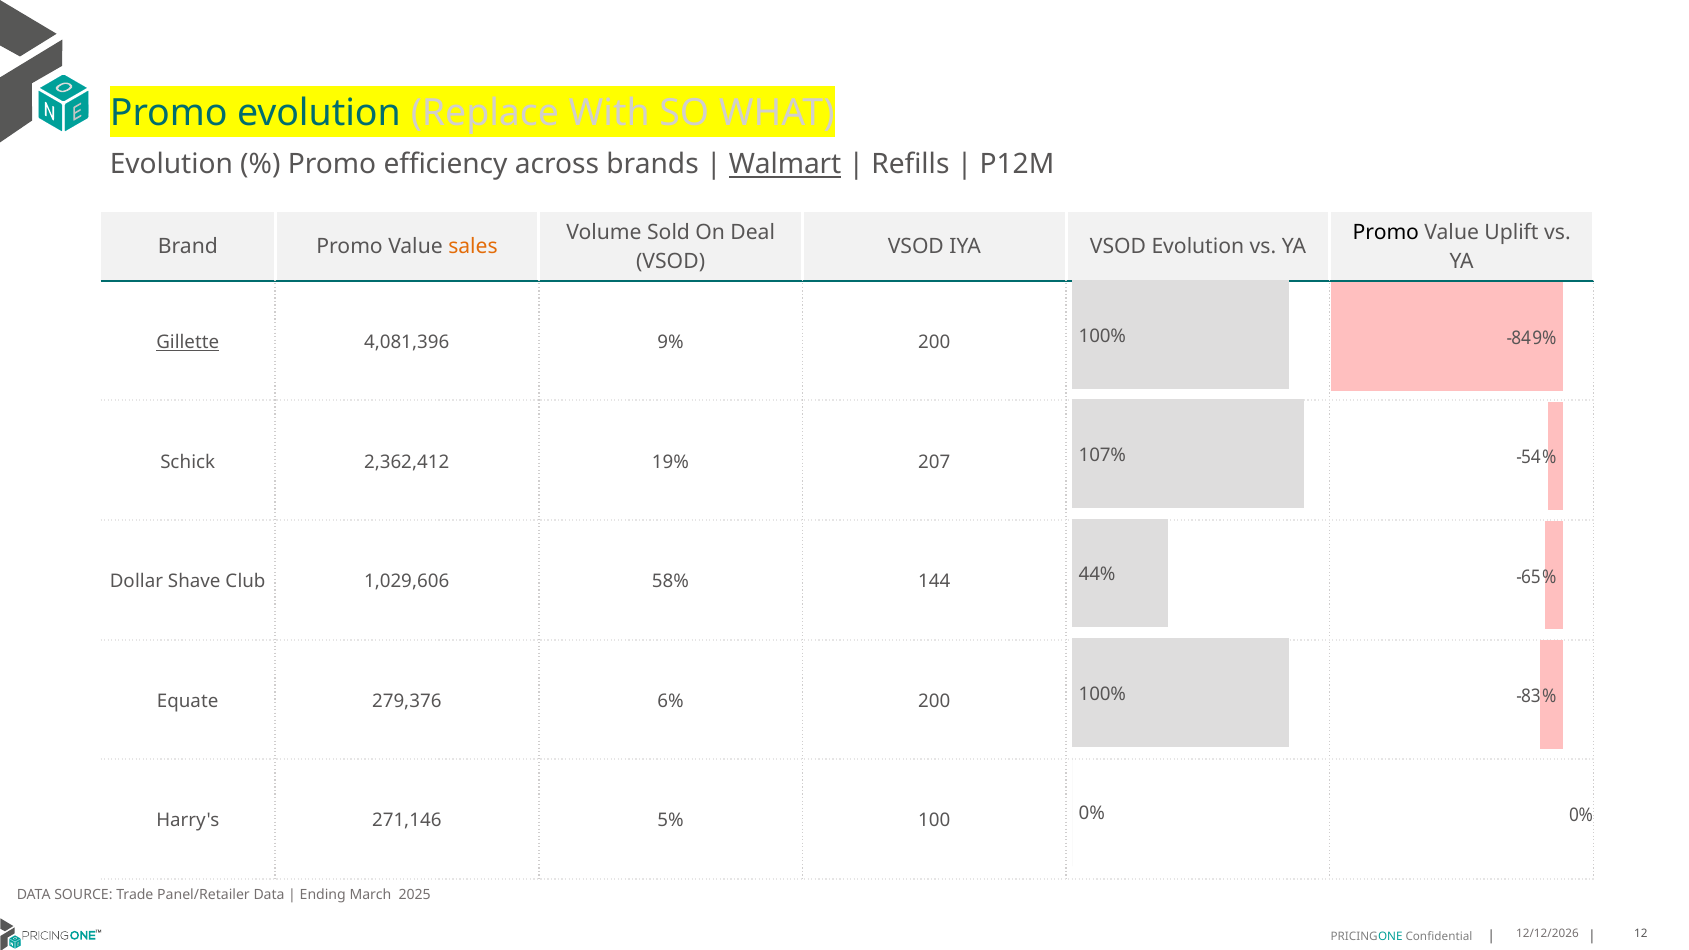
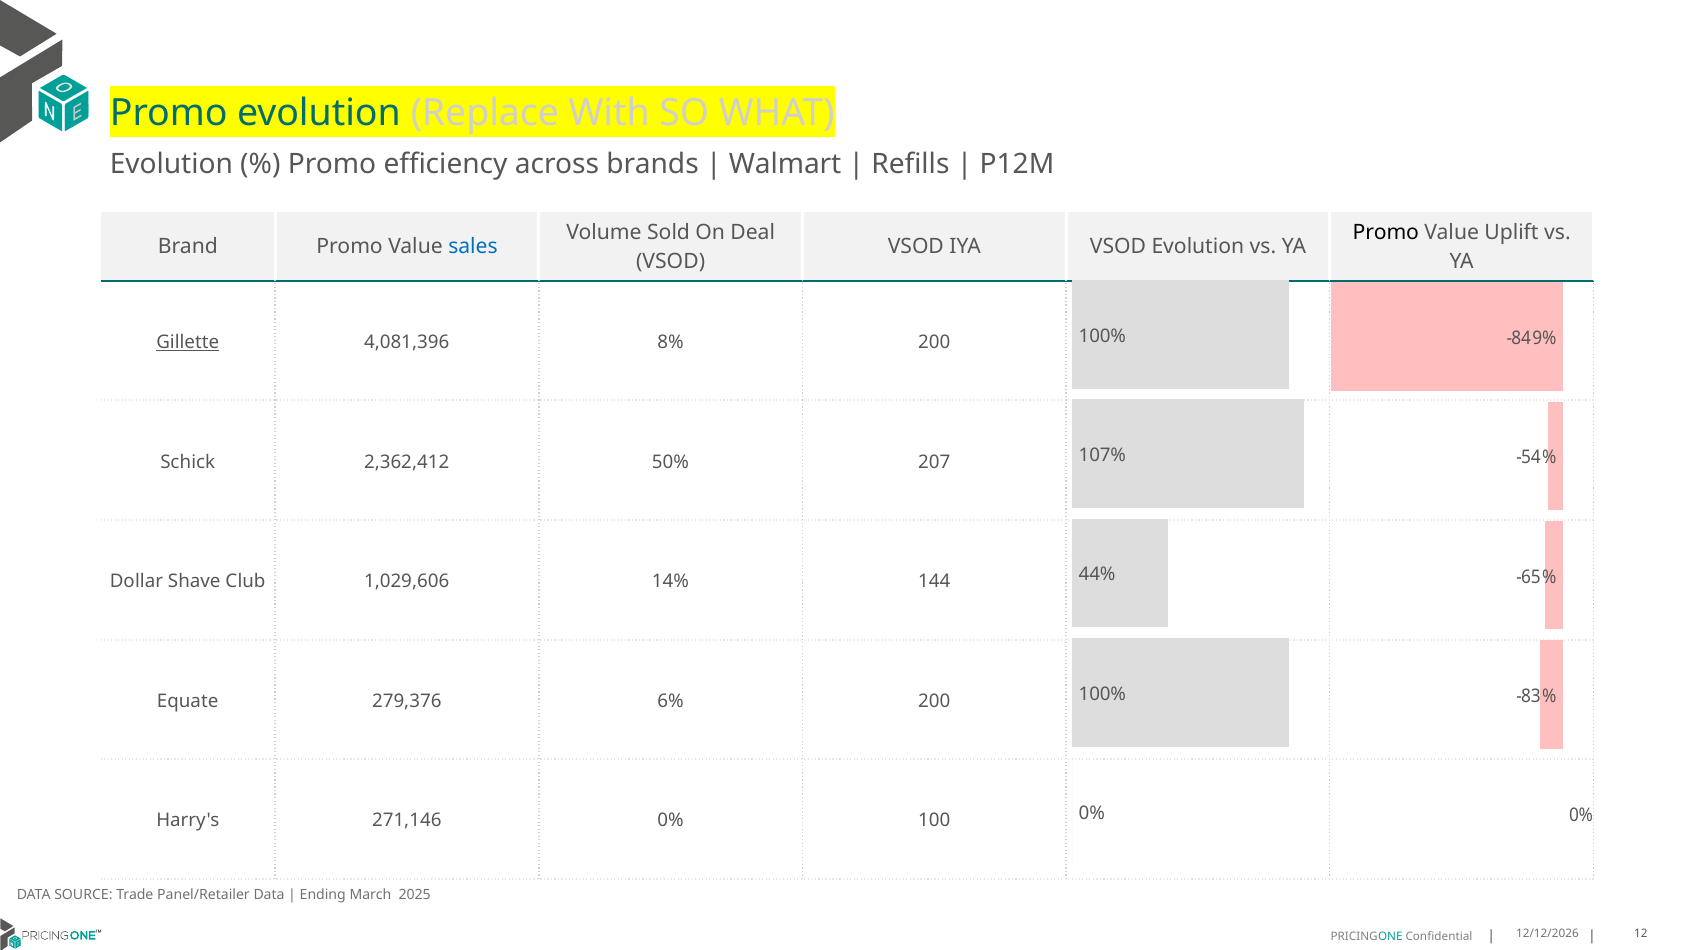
Walmart underline: present -> none (785, 165)
sales colour: orange -> blue (473, 247)
9%: 9% -> 8% (671, 342)
19%: 19% -> 50% (670, 462)
58%: 58% -> 14% (670, 582)
271,146 5%: 5% -> 0% (671, 821)
